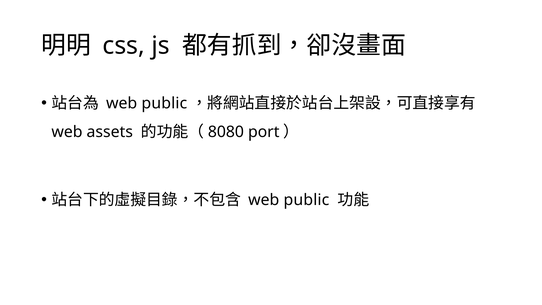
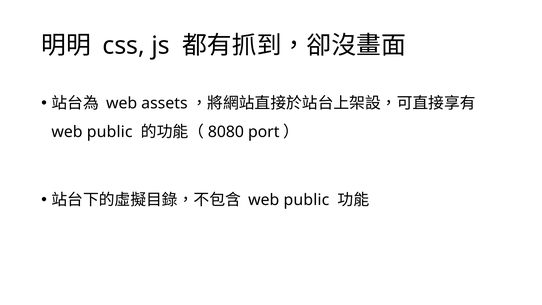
public: public -> assets (164, 103)
assets: assets -> public (110, 132)
